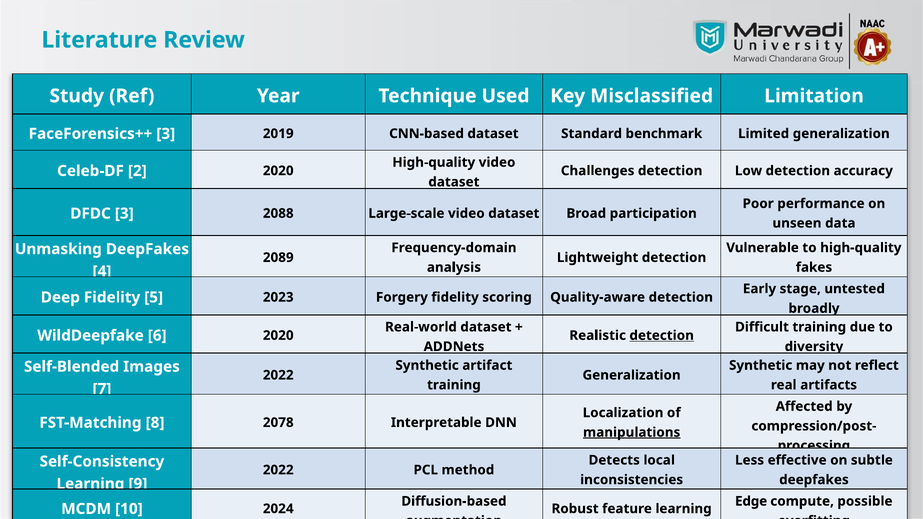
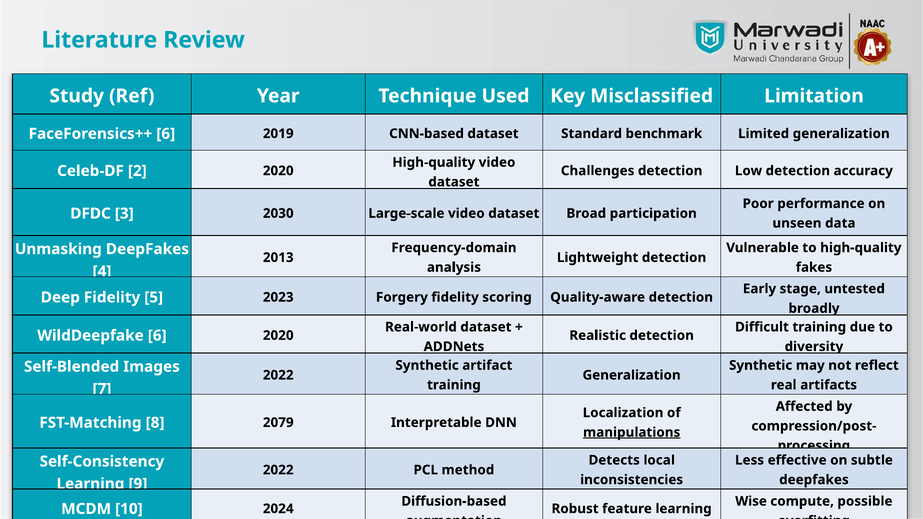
FaceForensics++ 3: 3 -> 6 (166, 134)
2088: 2088 -> 2030 (278, 213)
2089: 2089 -> 2013 (278, 258)
detection underline: present -> none (662, 336)
2078: 2078 -> 2079 (278, 423)
Edge: Edge -> Wise (751, 501)
